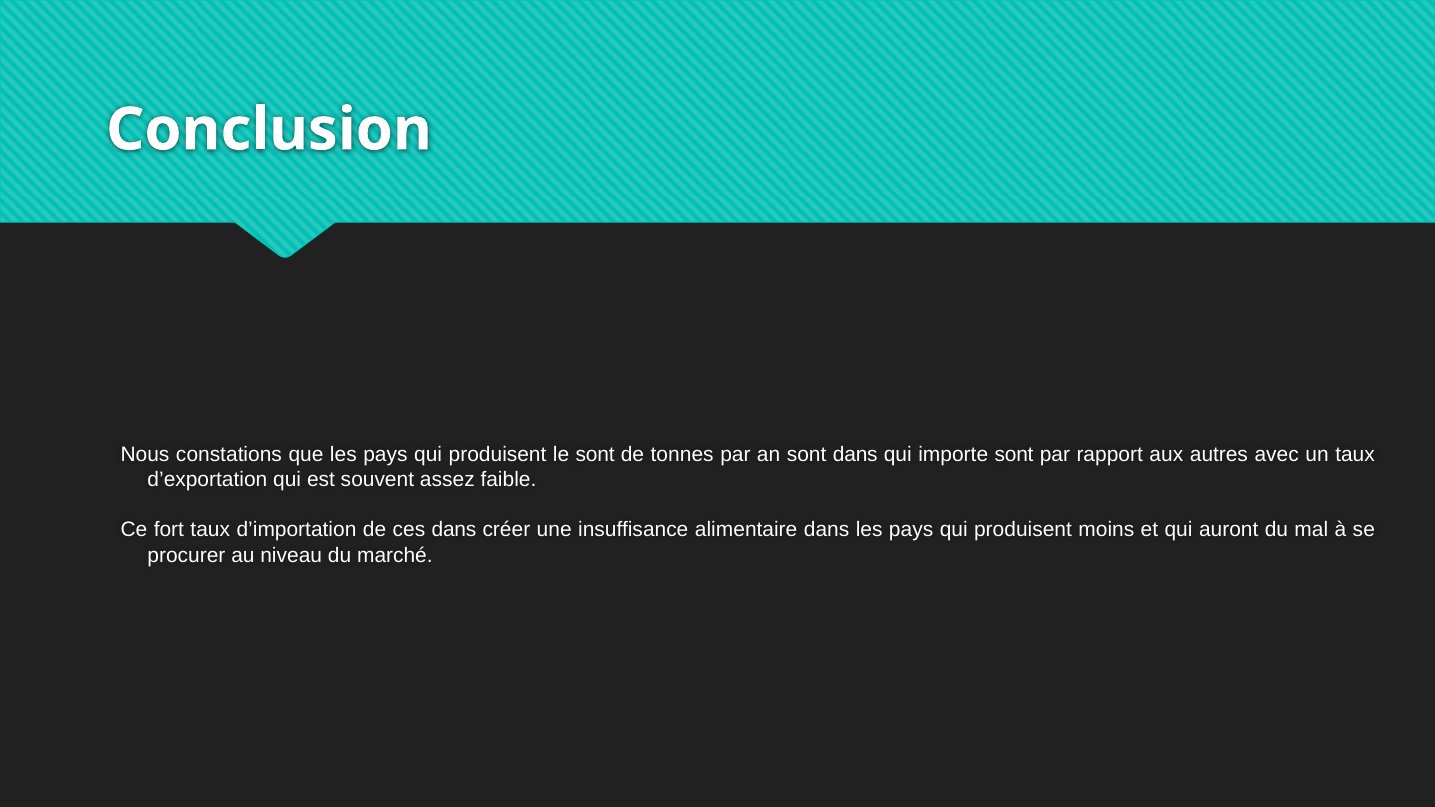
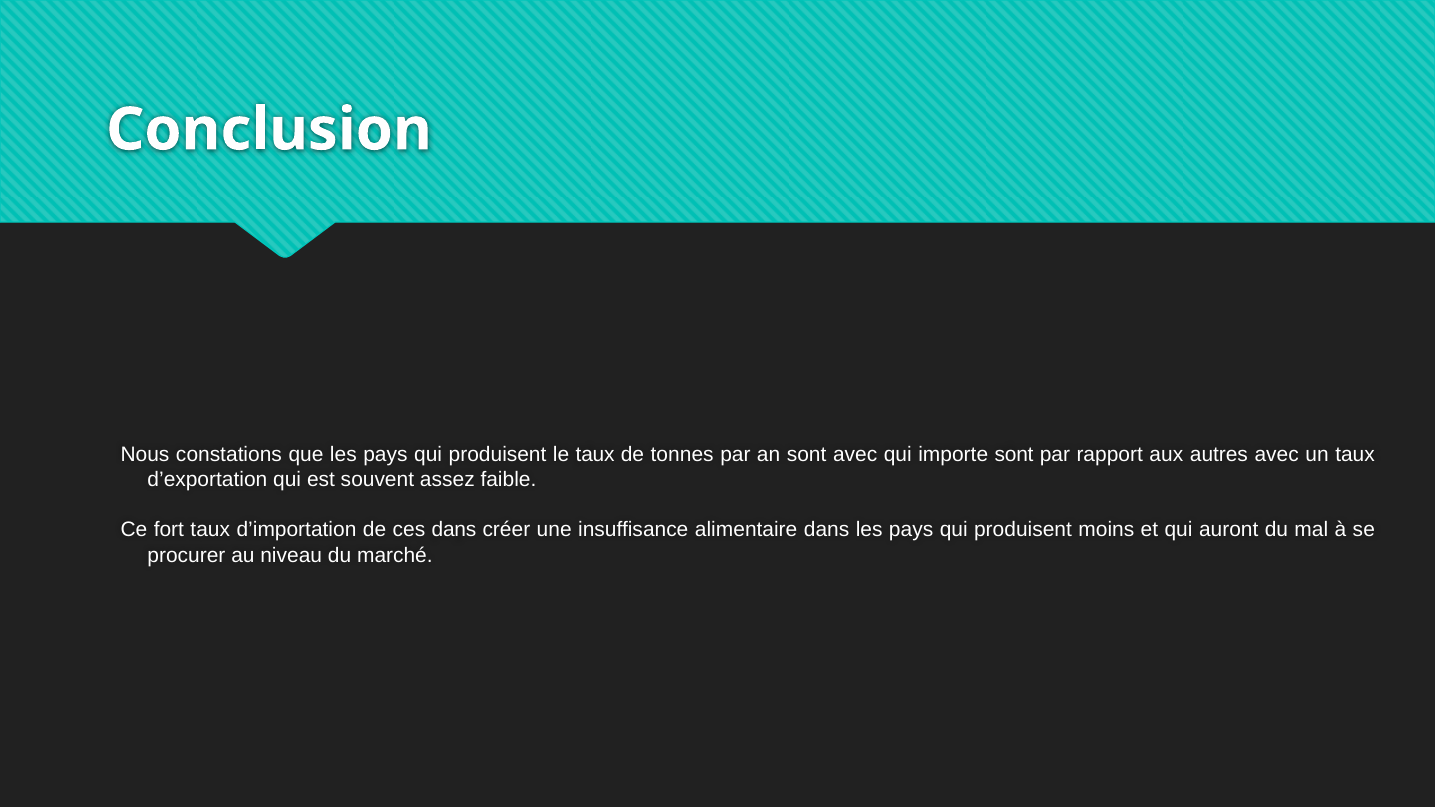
le sont: sont -> taux (595, 455)
sont dans: dans -> avec (855, 455)
